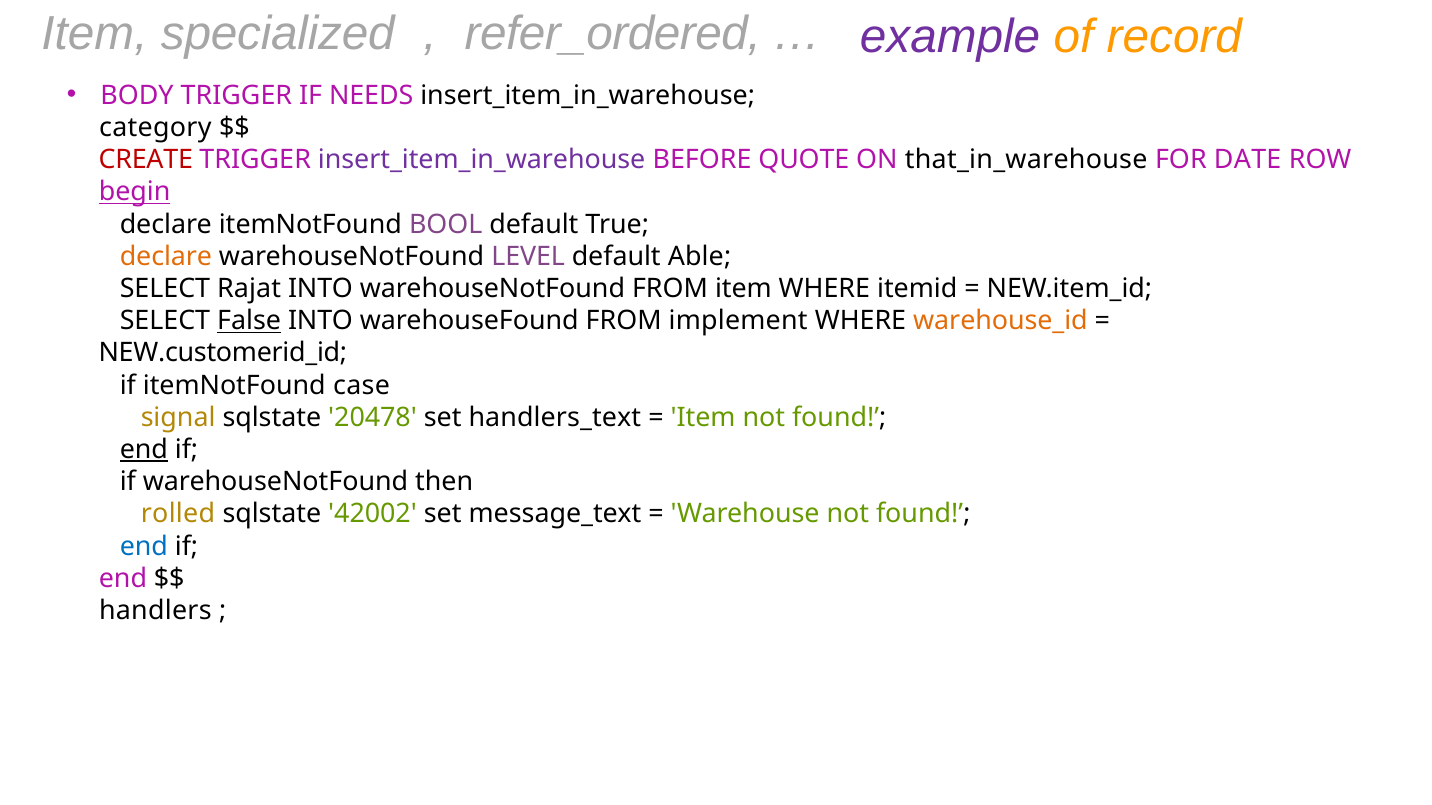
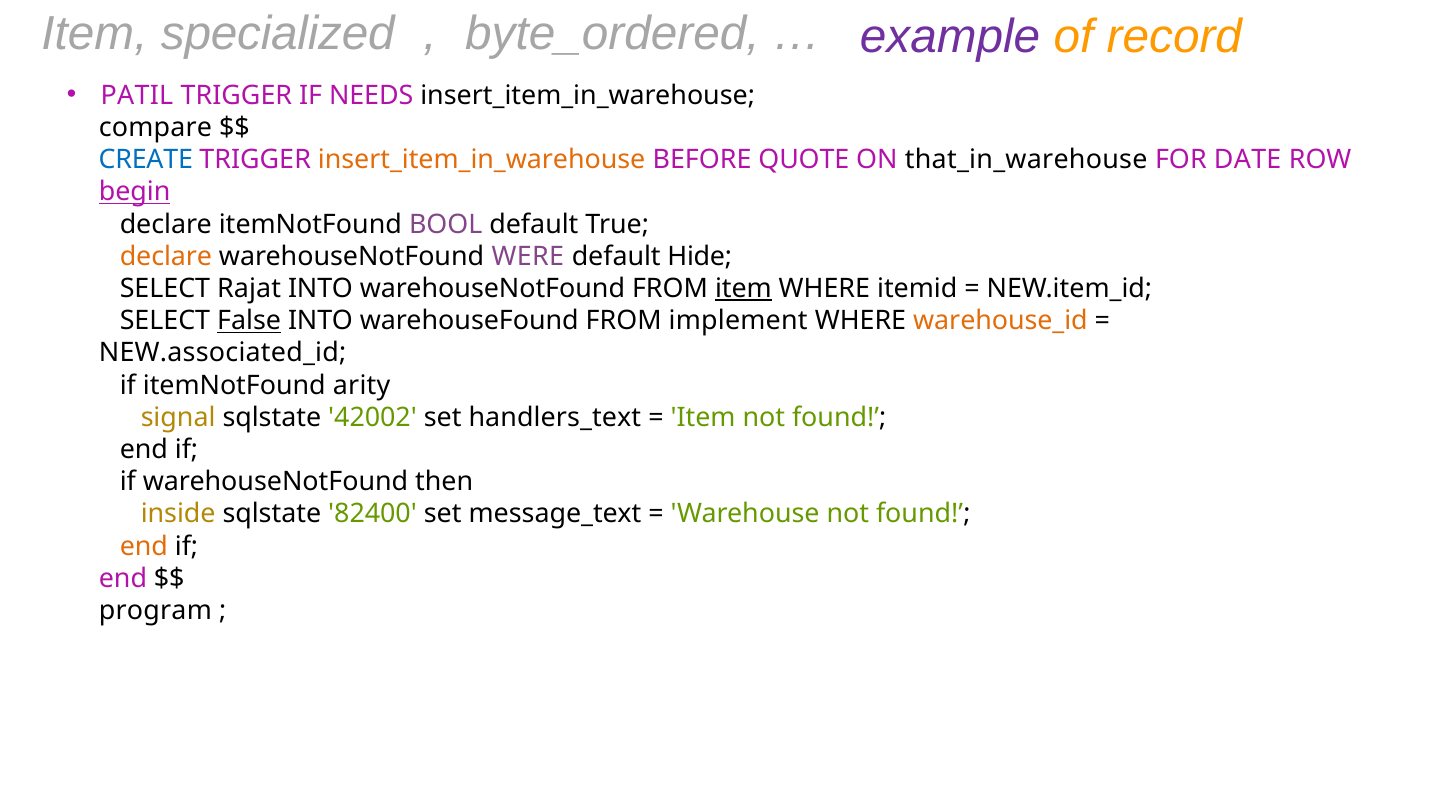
refer_ordered: refer_ordered -> byte_ordered (612, 34)
BODY: BODY -> PATIL (137, 96)
category: category -> compare (155, 128)
CREATE colour: red -> blue (146, 160)
insert_item_in_warehouse colour: purple -> orange (482, 160)
LEVEL: LEVEL -> WERE (528, 257)
Able: Able -> Hide (700, 257)
item underline: none -> present (743, 289)
NEW.customerid_id: NEW.customerid_id -> NEW.associated_id (223, 353)
case: case -> arity (362, 386)
20478: 20478 -> 42002 (373, 418)
end underline: present -> none (144, 450)
rolled: rolled -> inside (178, 514)
42002: 42002 -> 82400 (373, 514)
end colour: blue -> orange (144, 547)
handlers: handlers -> program (155, 611)
